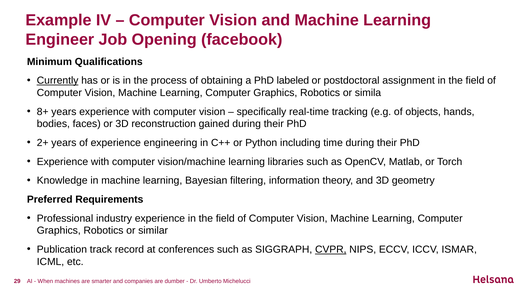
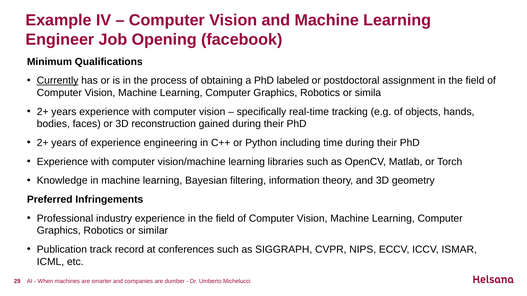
8+: 8+ -> 2+ (43, 112)
Requirements: Requirements -> Infringements (109, 200)
CVPR underline: present -> none (331, 250)
